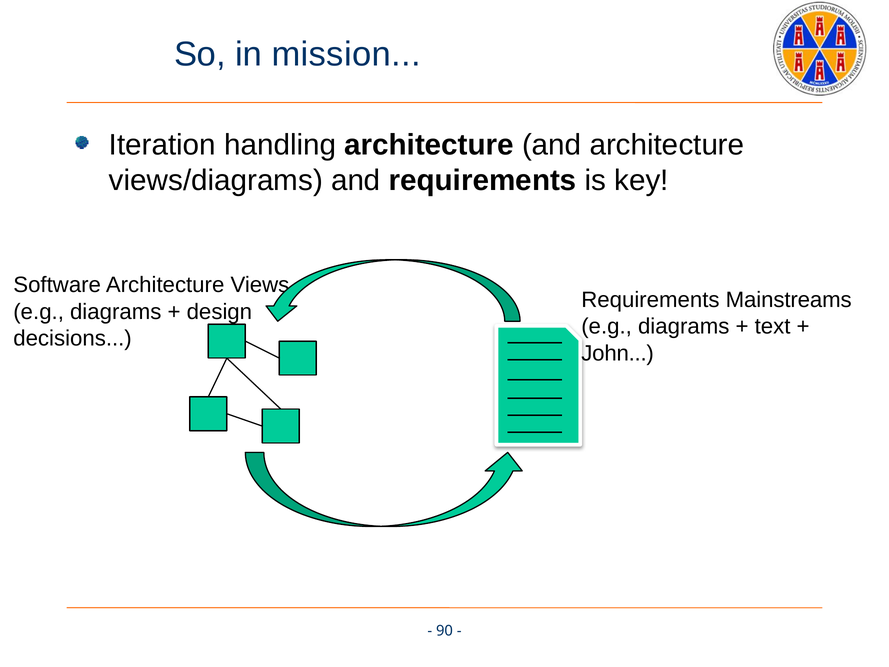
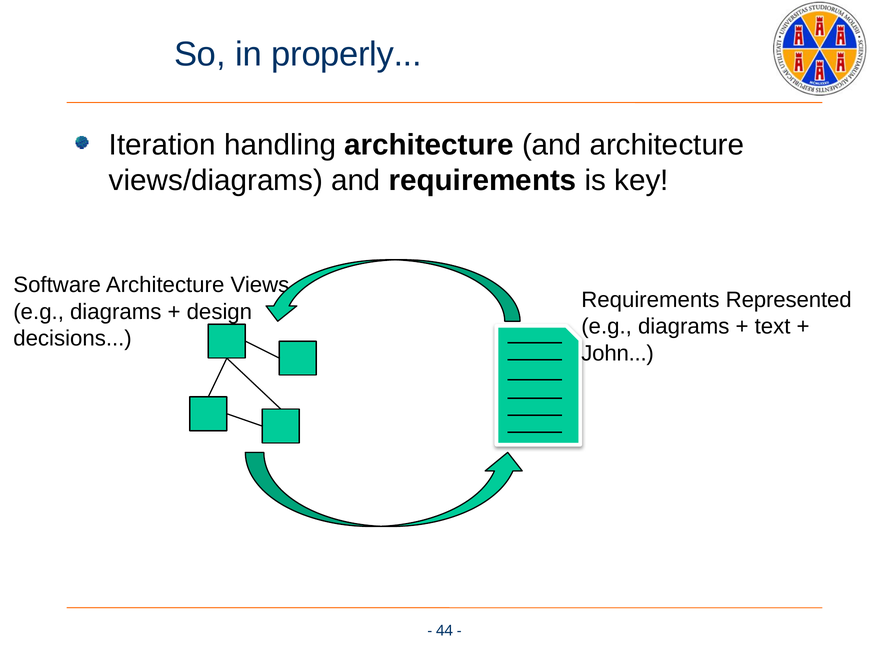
mission: mission -> properly (347, 54)
Mainstreams: Mainstreams -> Represented (789, 300)
90: 90 -> 44 (444, 631)
